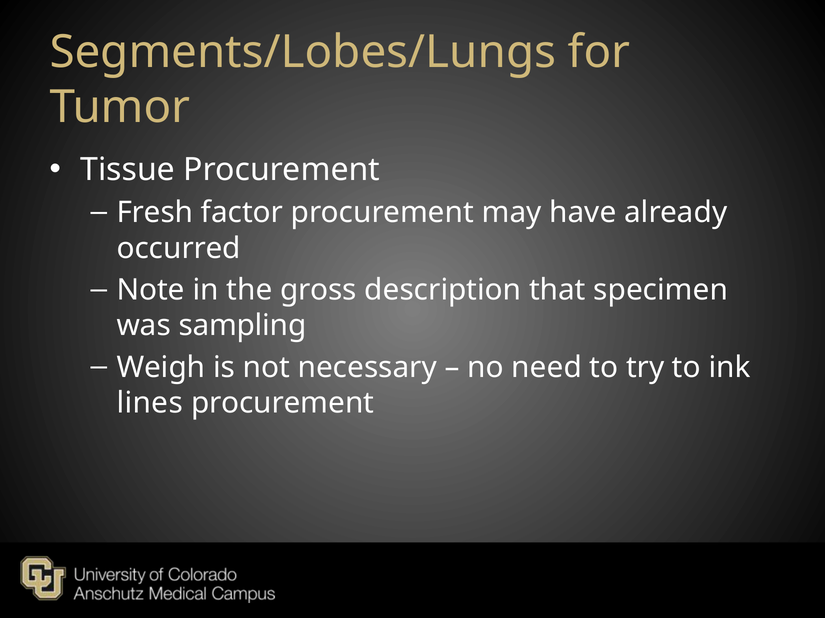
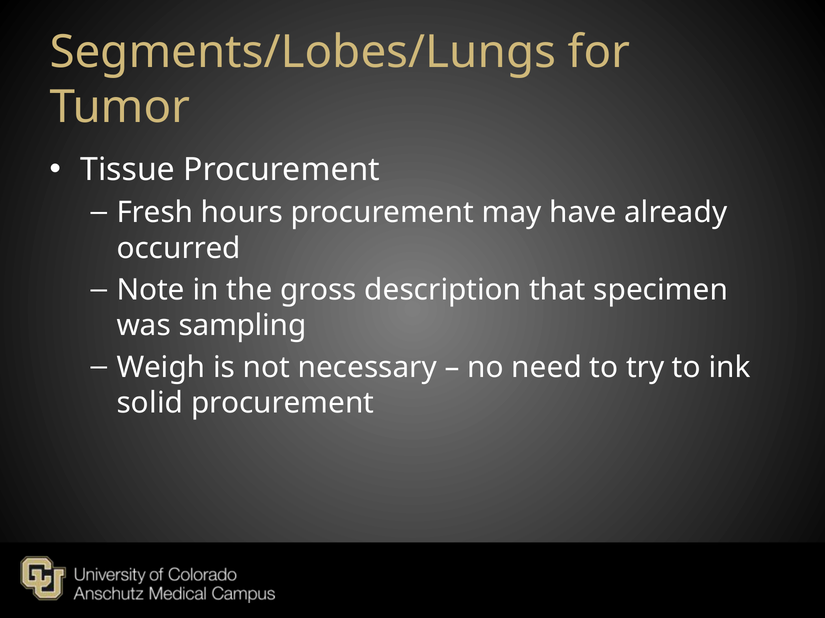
factor: factor -> hours (242, 213)
lines: lines -> solid (150, 403)
